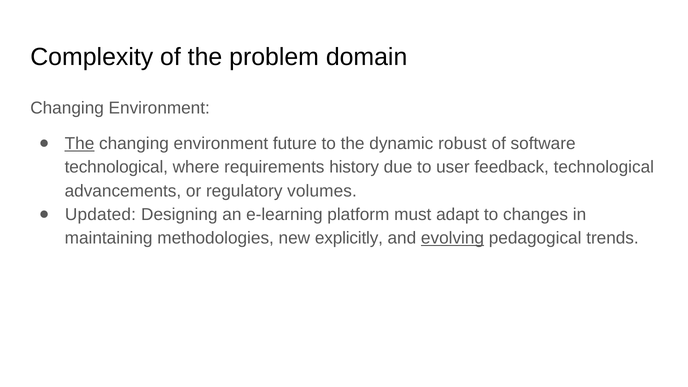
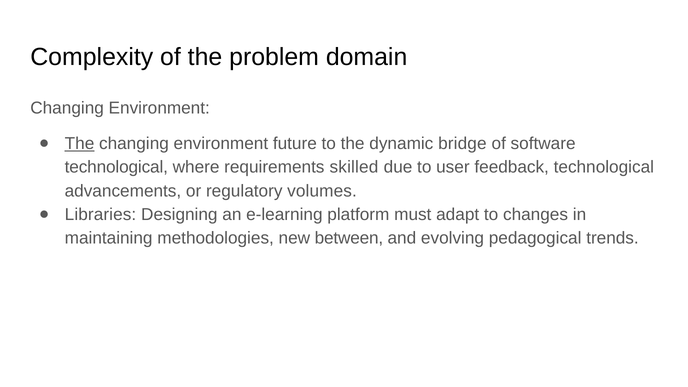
robust: robust -> bridge (462, 143)
history: history -> skilled (354, 167)
Updated: Updated -> Libraries (100, 215)
explicitly: explicitly -> between (349, 238)
evolving underline: present -> none (453, 238)
